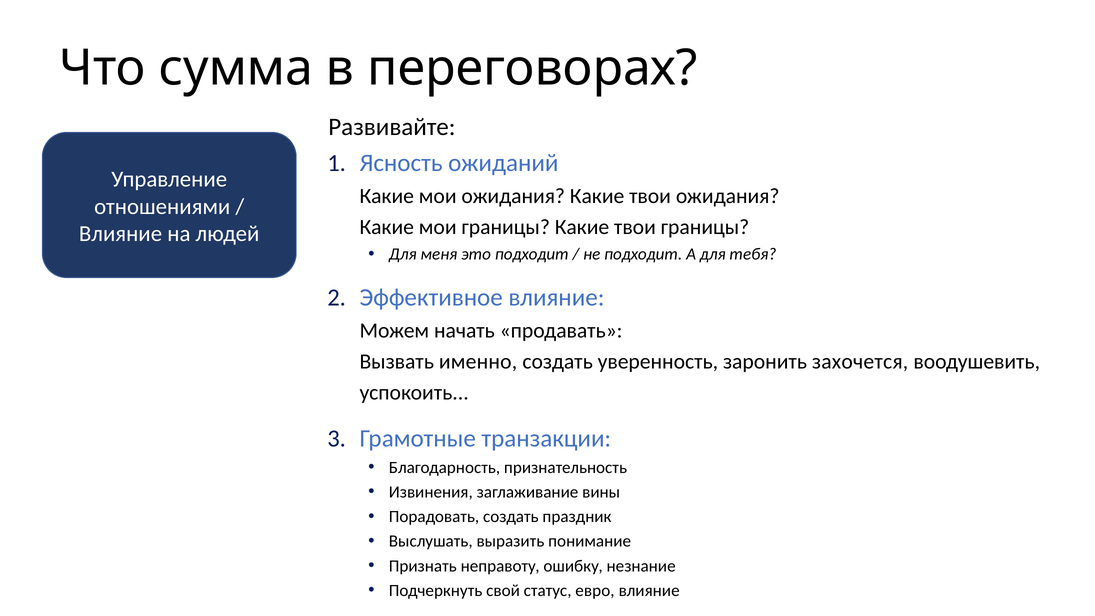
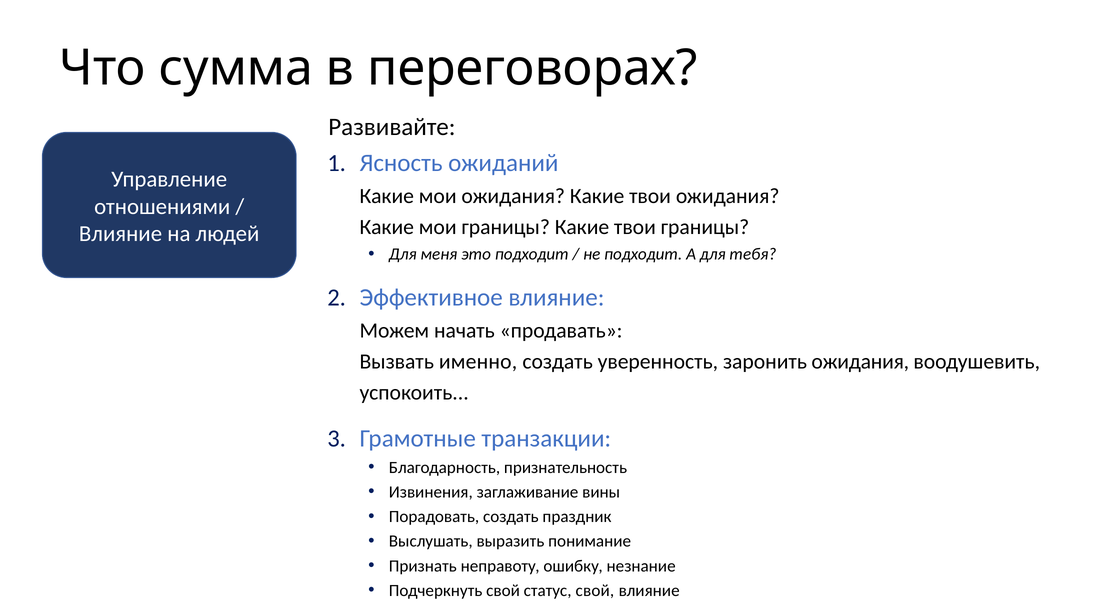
заронить захочется: захочется -> ожидания (860, 362)
статус евро: евро -> свой (595, 591)
